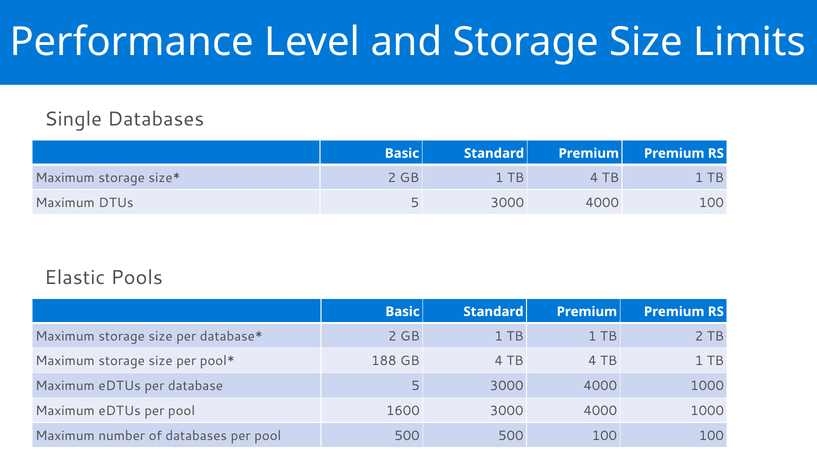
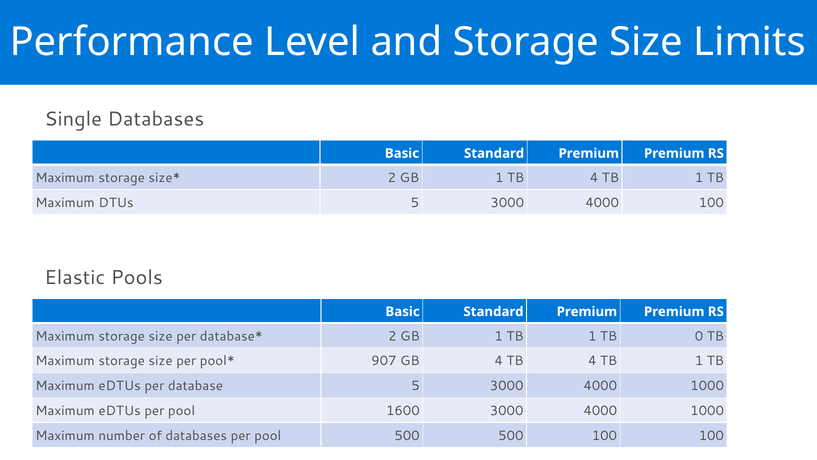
TB 2: 2 -> 0 (699, 336)
188: 188 -> 907 (384, 361)
